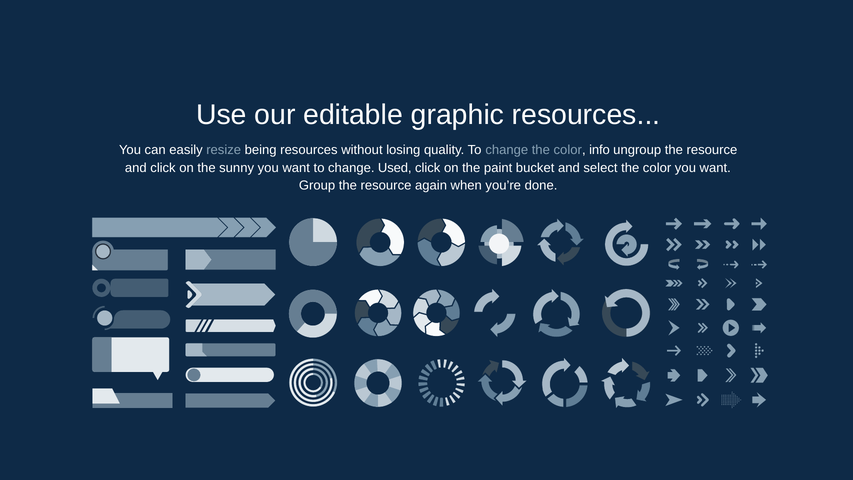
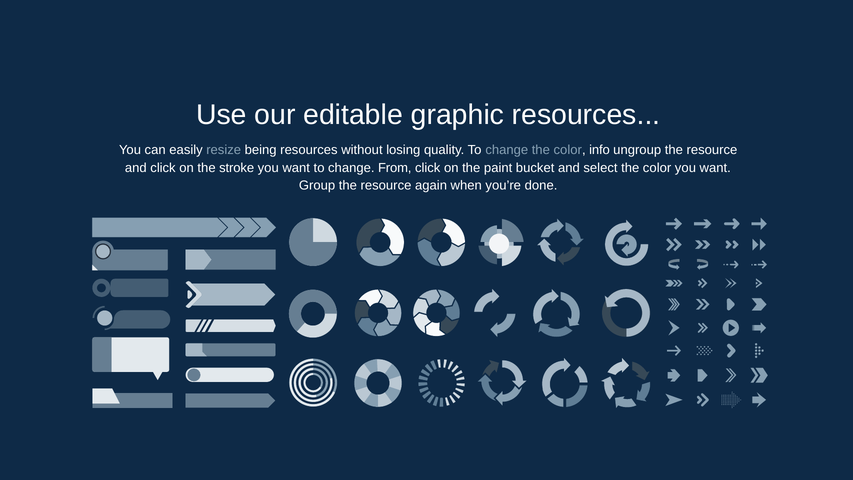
sunny: sunny -> stroke (237, 168)
Used: Used -> From (395, 168)
